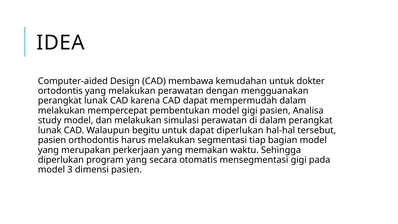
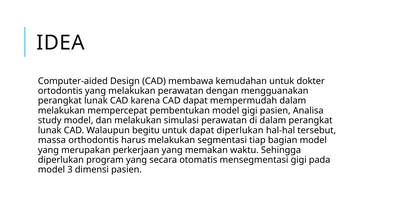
pasien: pasien -> massa (52, 140)
